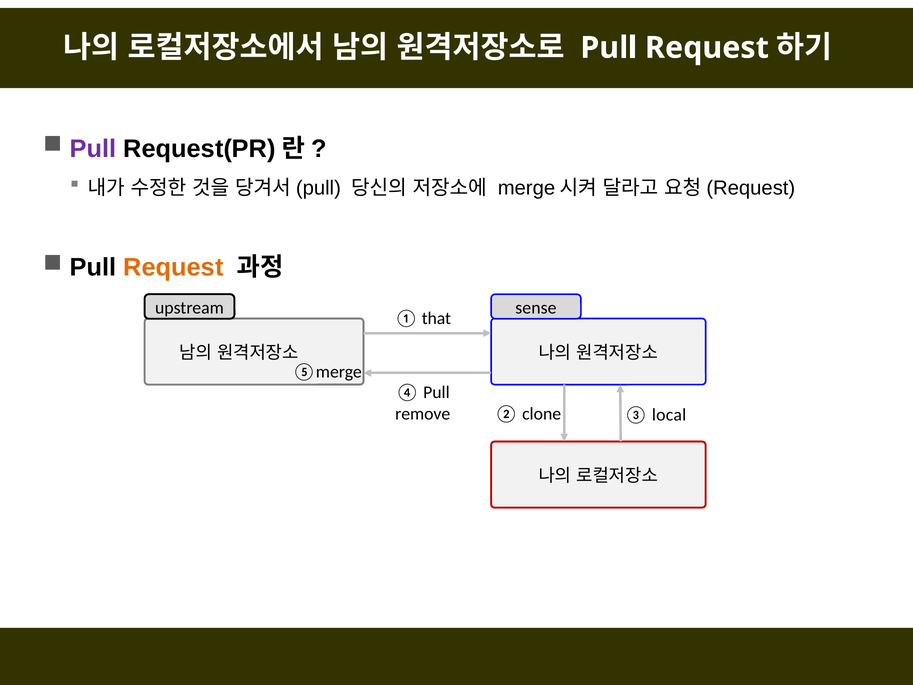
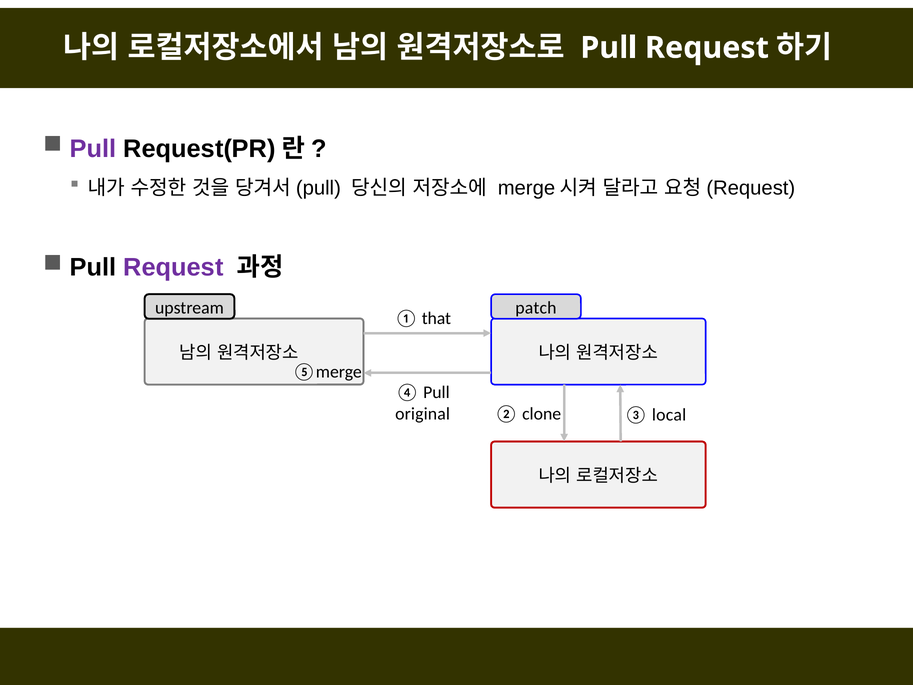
Request colour: orange -> purple (173, 267)
sense: sense -> patch (536, 308)
remove: remove -> original (423, 414)
